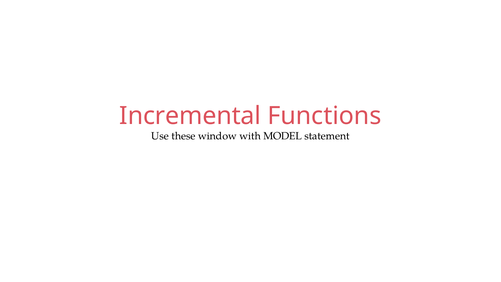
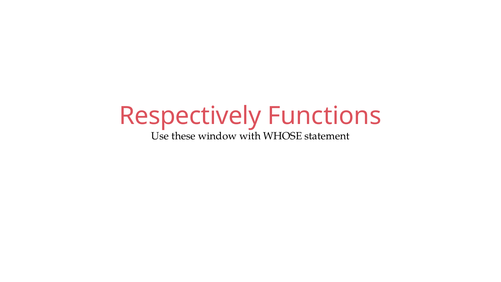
Incremental: Incremental -> Respectively (190, 116)
MODEL: MODEL -> WHOSE (283, 136)
